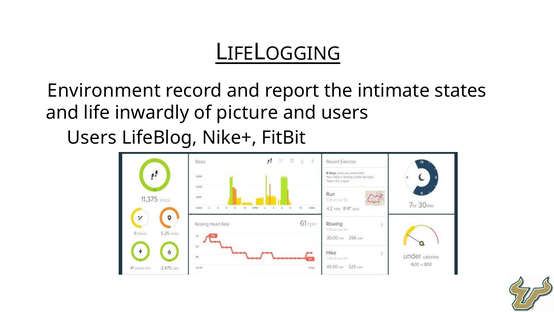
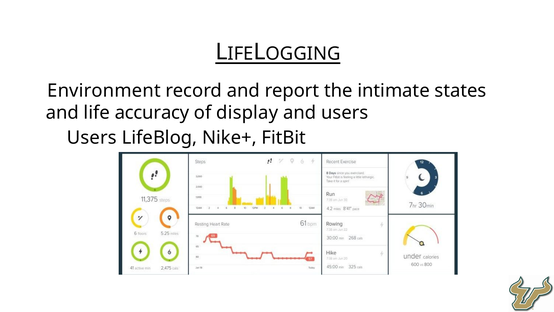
inwardly: inwardly -> accuracy (152, 113)
picture: picture -> display (247, 113)
